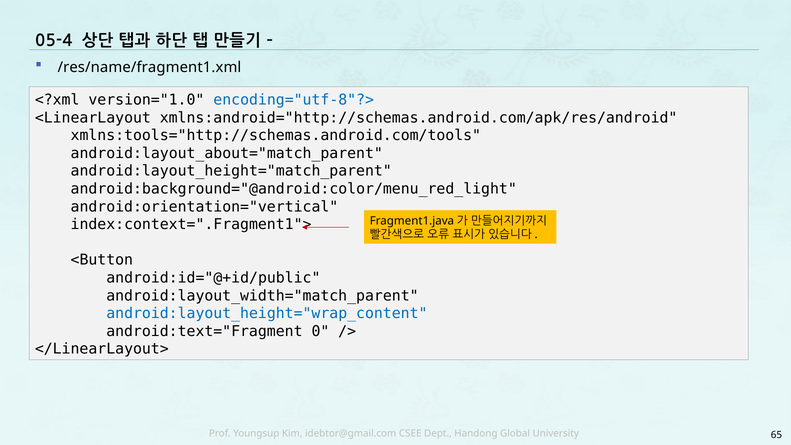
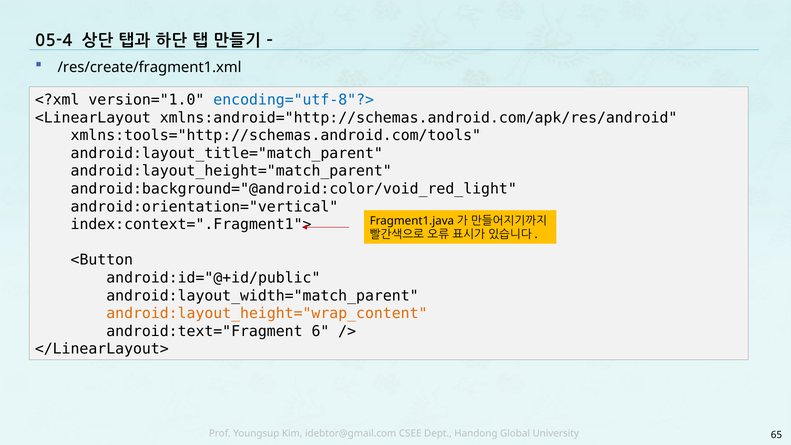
/res/name/fragment1.xml: /res/name/fragment1.xml -> /res/create/fragment1.xml (149, 67)
android:layout_about="match_parent: android:layout_about="match_parent -> android:layout_title="match_parent (227, 153)
android:background="@android:color/menu_red_light: android:background="@android:color/menu_red_light -> android:background="@android:color/void_red_light (294, 189)
android:layout_height="wrap_content colour: blue -> orange (267, 313)
0: 0 -> 6 (320, 331)
